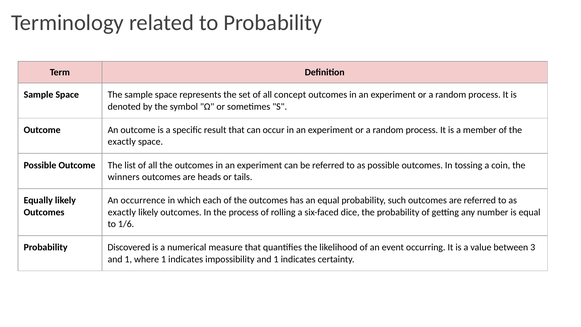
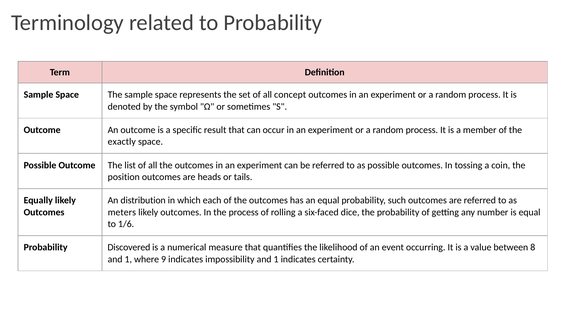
winners: winners -> position (124, 177)
occurrence: occurrence -> distribution (143, 200)
exactly: exactly -> meters (122, 212)
3: 3 -> 8 (533, 247)
where 1: 1 -> 9 (164, 259)
